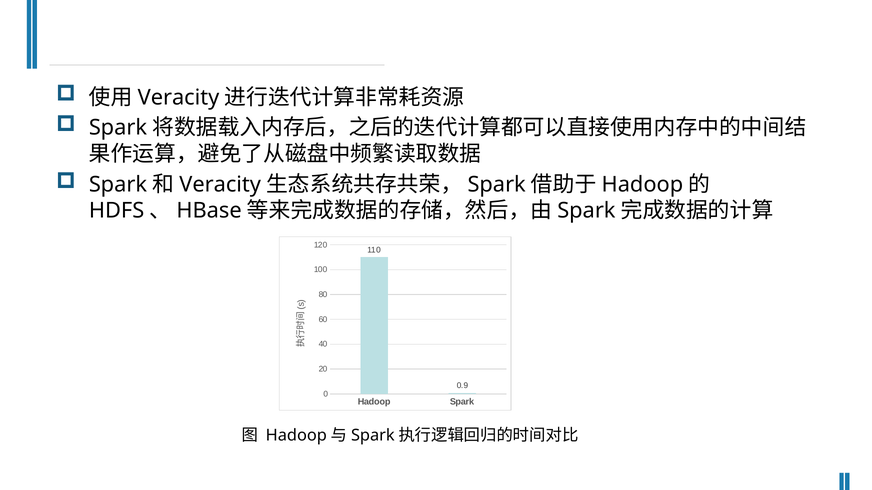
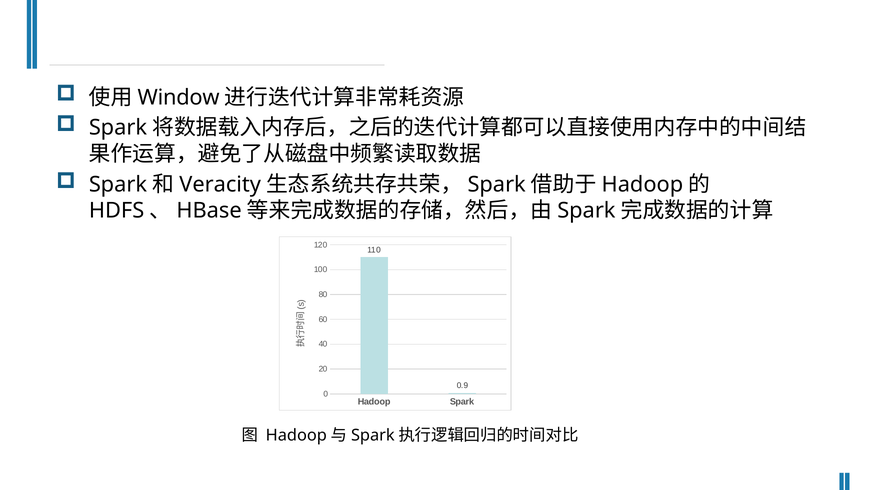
Veracity: Veracity -> Window (179, 97)
